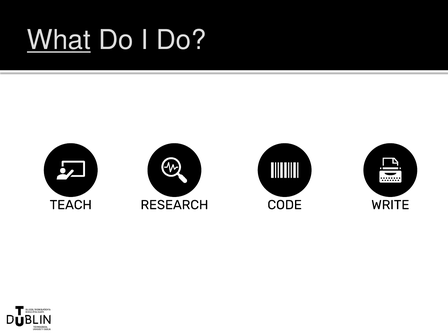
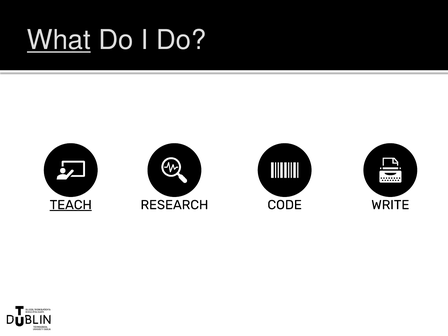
TEACH underline: none -> present (71, 205)
